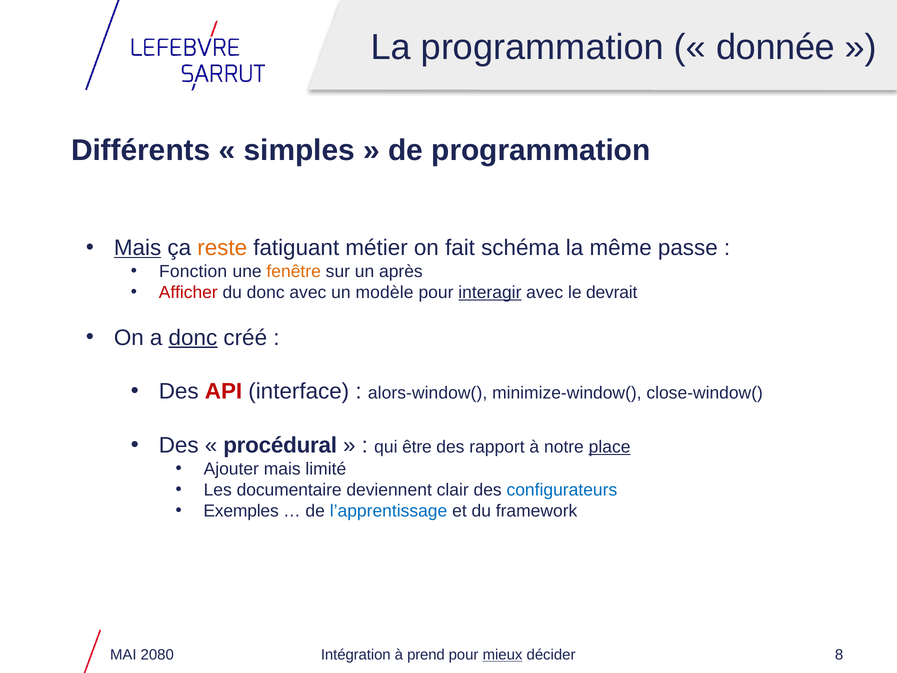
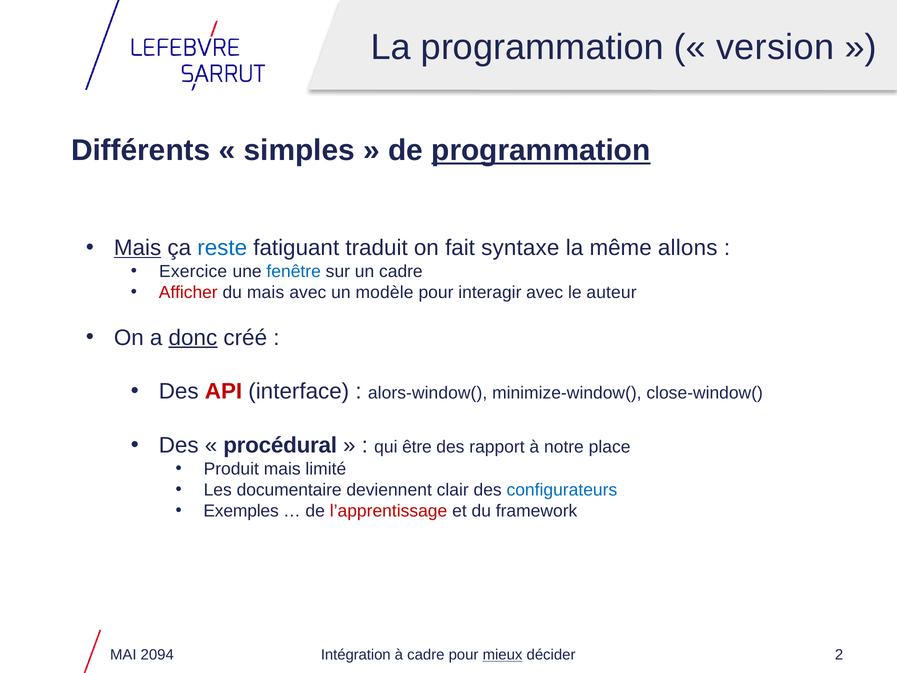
donnée: donnée -> version (775, 48)
programmation underline: none -> present (541, 150)
reste colour: orange -> blue (222, 248)
métier: métier -> traduit (377, 248)
schéma: schéma -> syntaxe (520, 248)
passe: passe -> allons (688, 248)
Fonction: Fonction -> Exercice (193, 271)
fenêtre colour: orange -> blue (294, 271)
un après: après -> cadre (401, 271)
du donc: donc -> mais (266, 292)
interagir underline: present -> none (490, 292)
devrait: devrait -> auteur (612, 292)
place underline: present -> none (610, 447)
Ajouter: Ajouter -> Produit (231, 469)
l’apprentissage colour: blue -> red (389, 511)
2080: 2080 -> 2094 (157, 655)
à prend: prend -> cadre (426, 655)
8: 8 -> 2 (839, 655)
